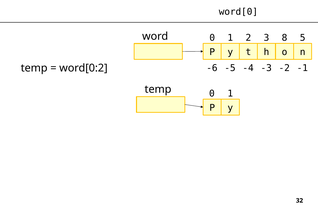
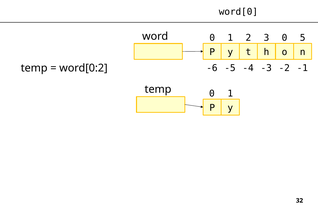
3 8: 8 -> 0 (285, 38)
